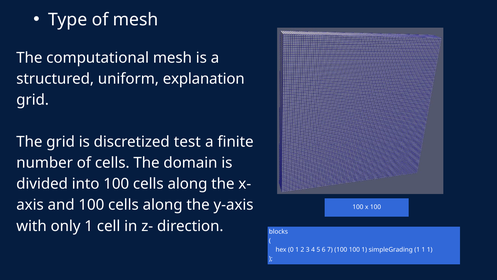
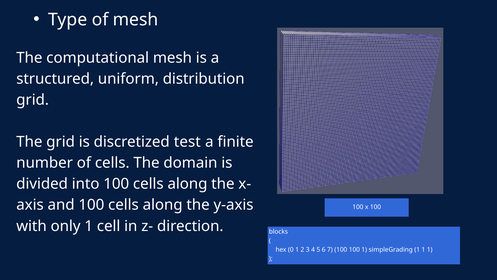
explanation: explanation -> distribution (204, 79)
